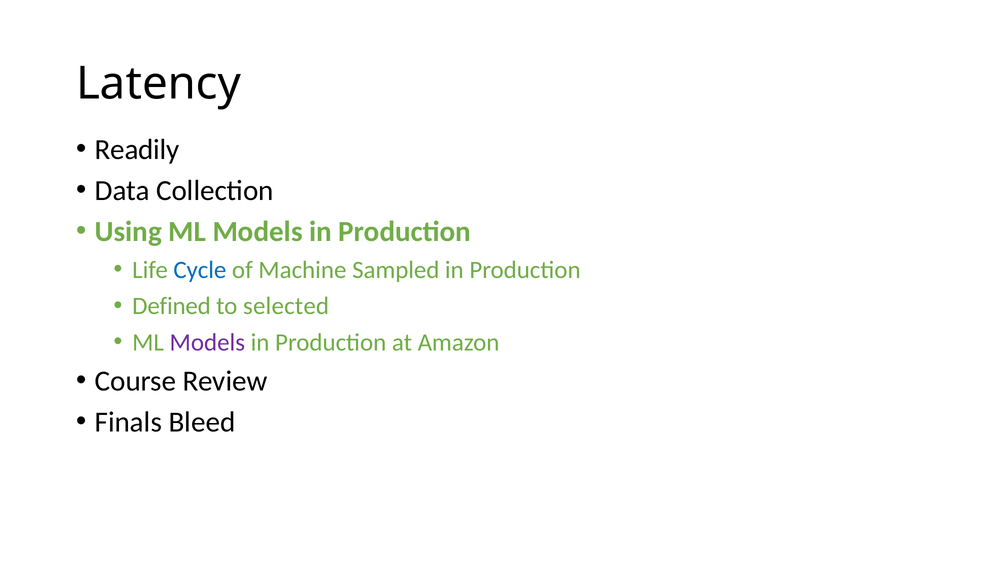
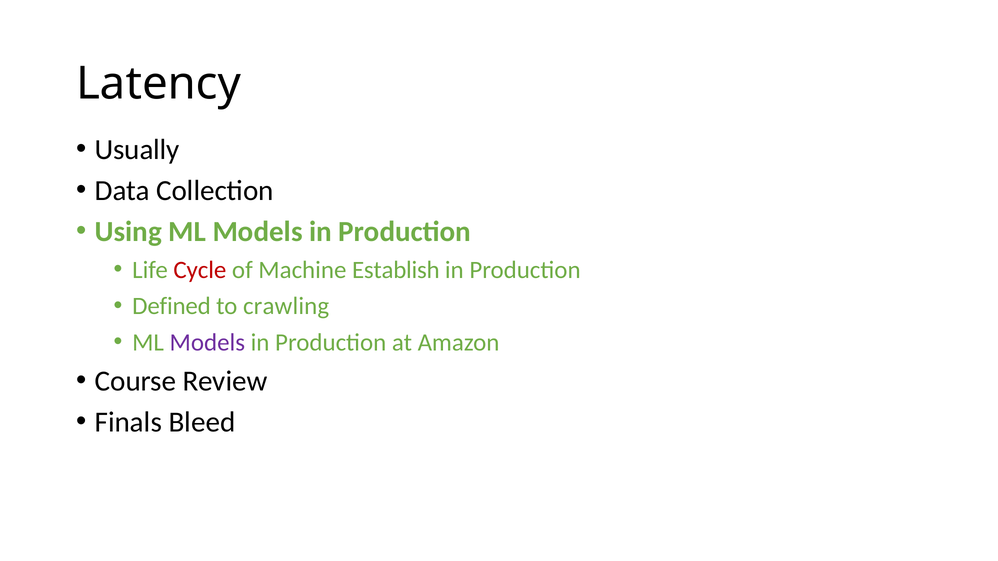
Readily: Readily -> Usually (137, 150)
Cycle colour: blue -> red (200, 270)
Sampled: Sampled -> Establish (396, 270)
selected: selected -> crawling (286, 306)
